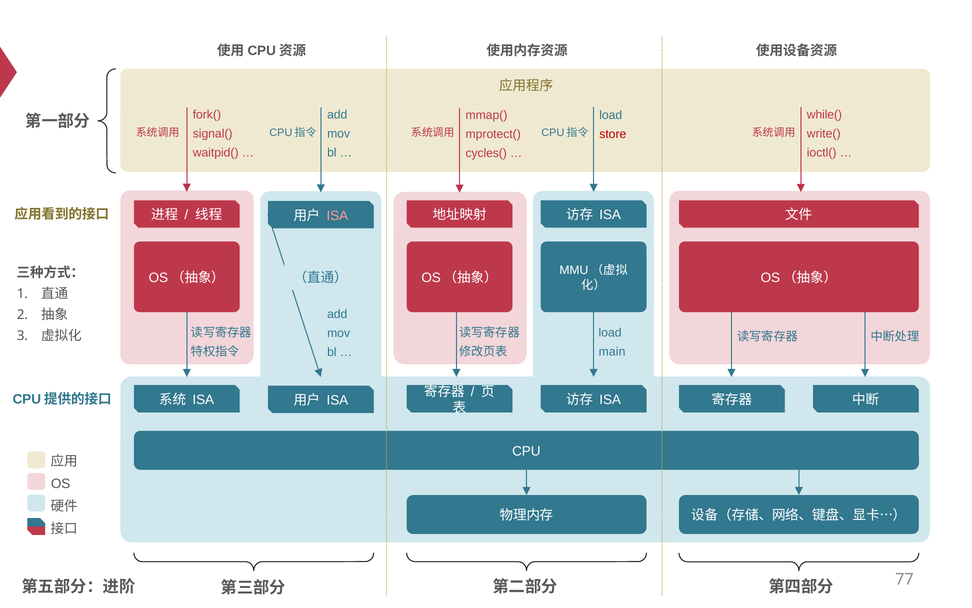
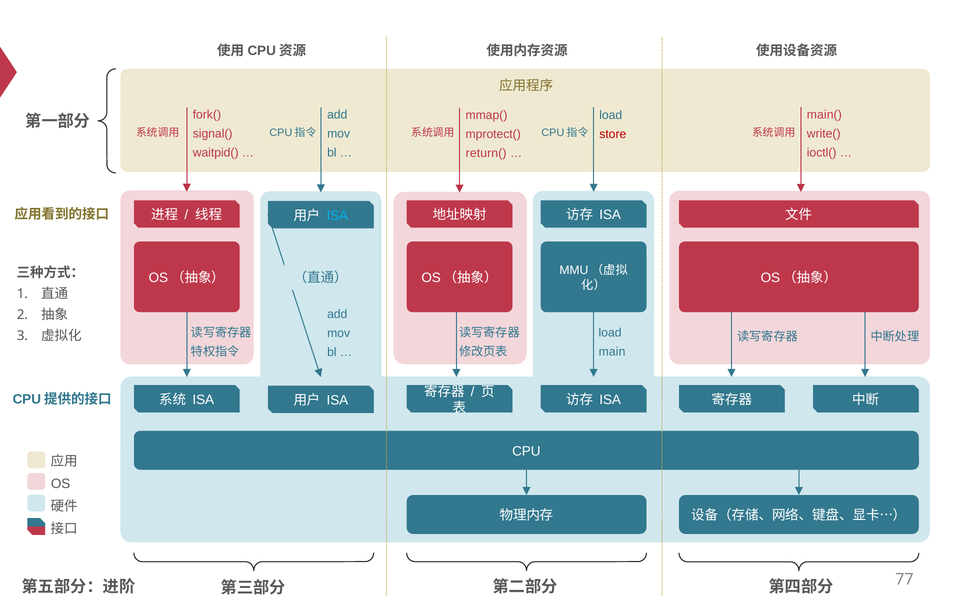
while(: while( -> main( (824, 114)
cycles(: cycles( -> return( (486, 153)
ISA colour: pink -> light blue (337, 215)
